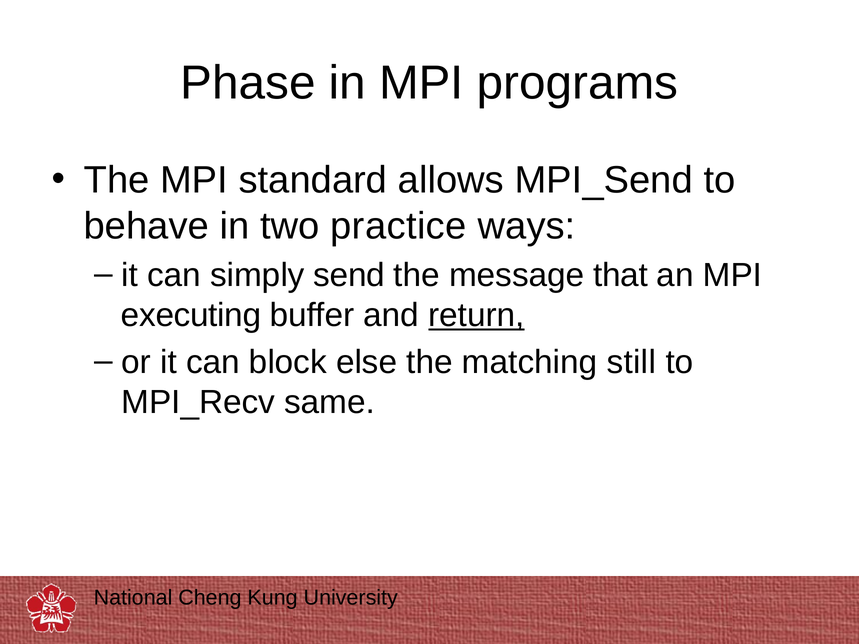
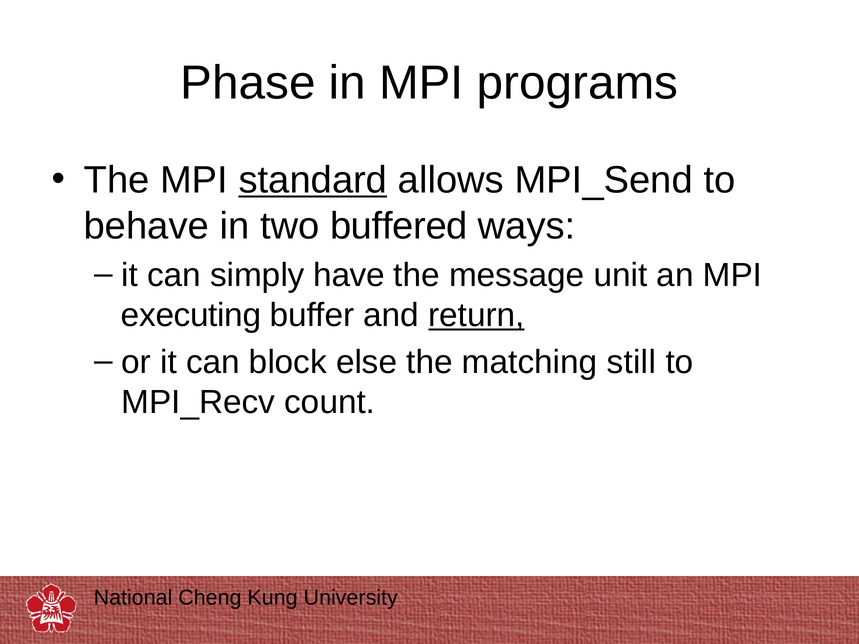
standard underline: none -> present (313, 180)
practice: practice -> buffered (399, 226)
send: send -> have (349, 275)
that: that -> unit (620, 275)
same: same -> count (330, 402)
